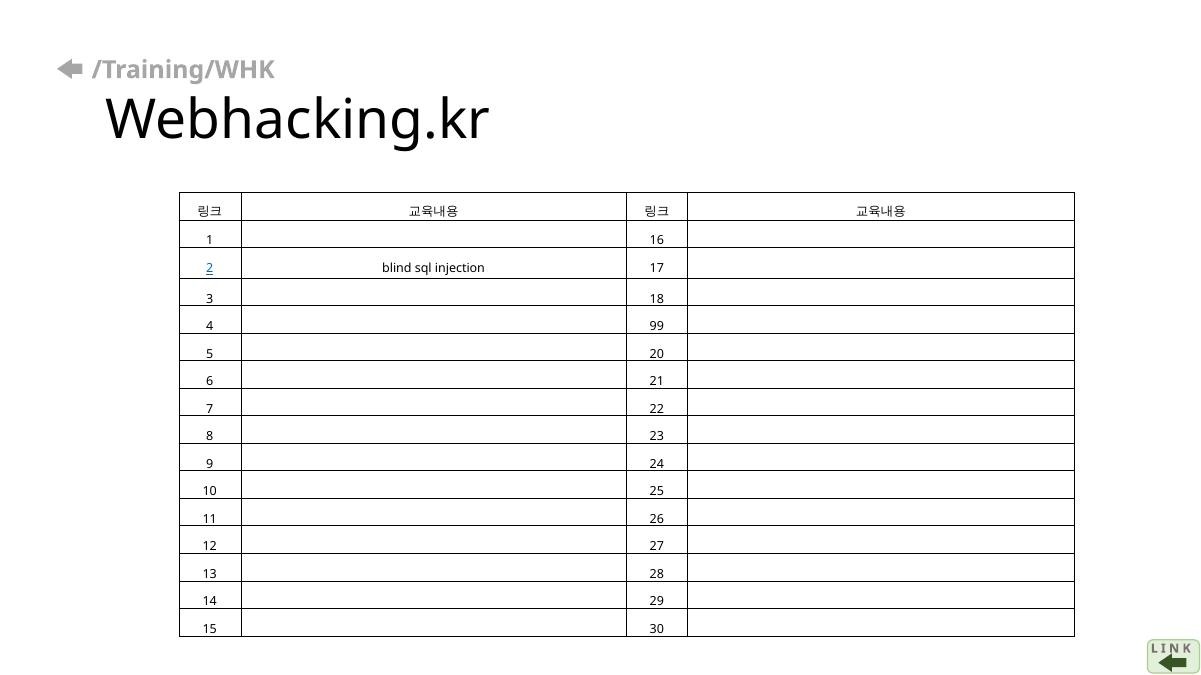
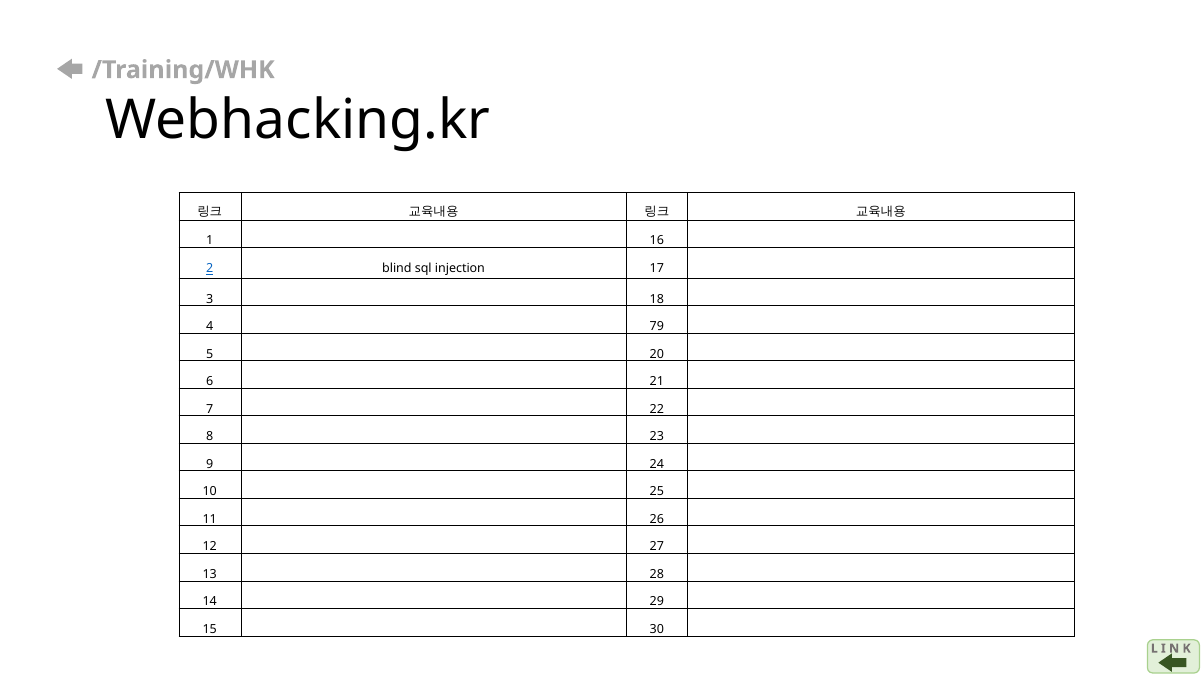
99: 99 -> 79 (657, 327)
